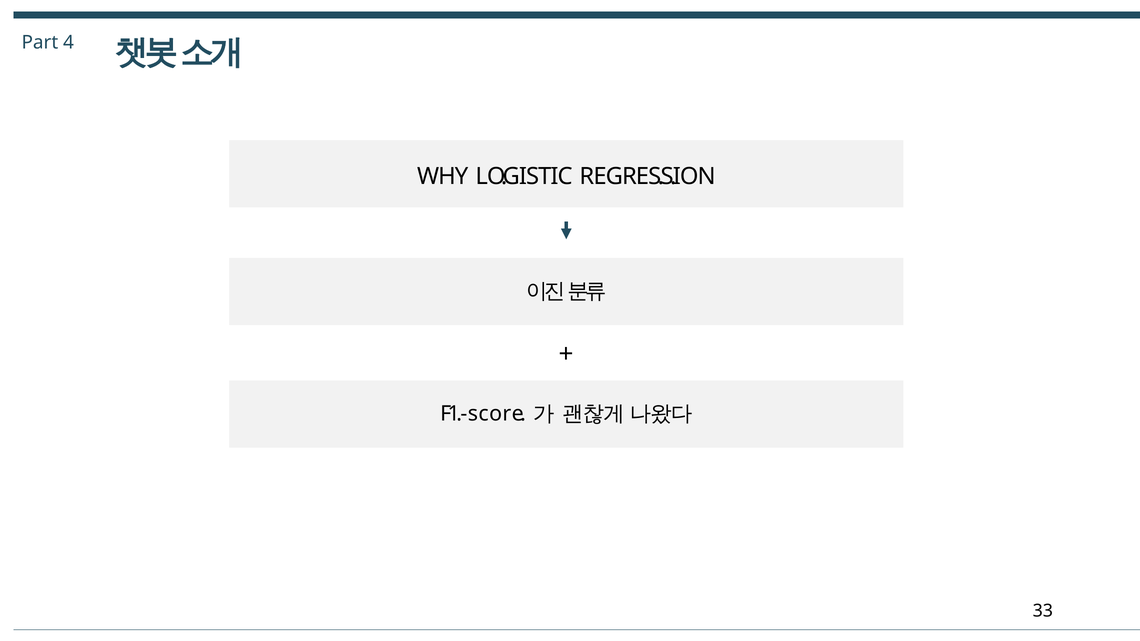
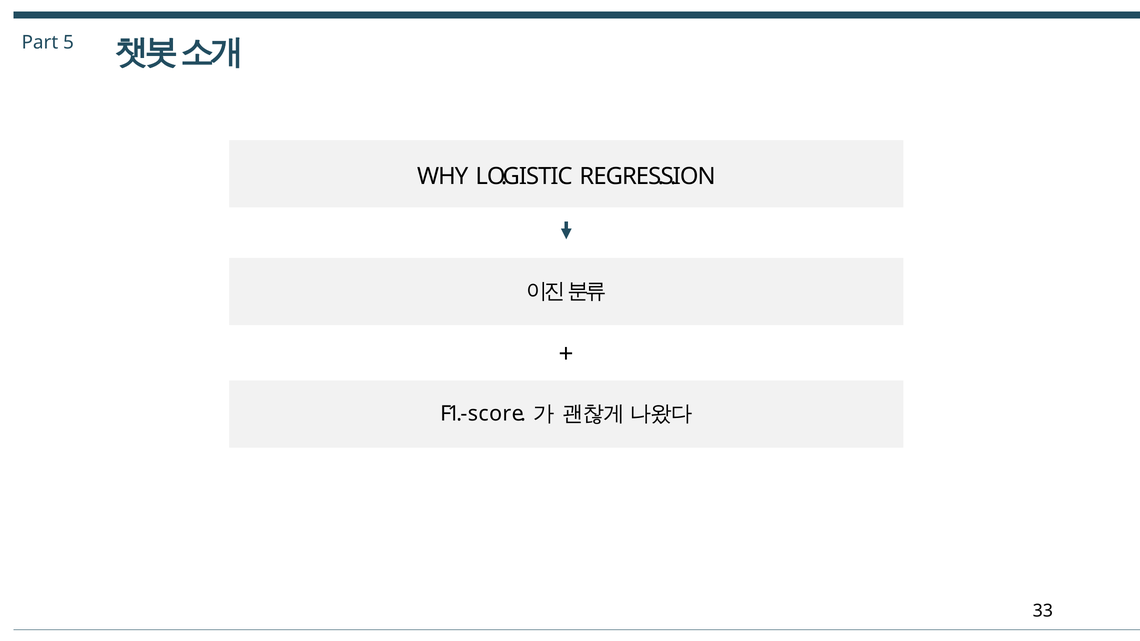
4: 4 -> 5 (69, 42)
